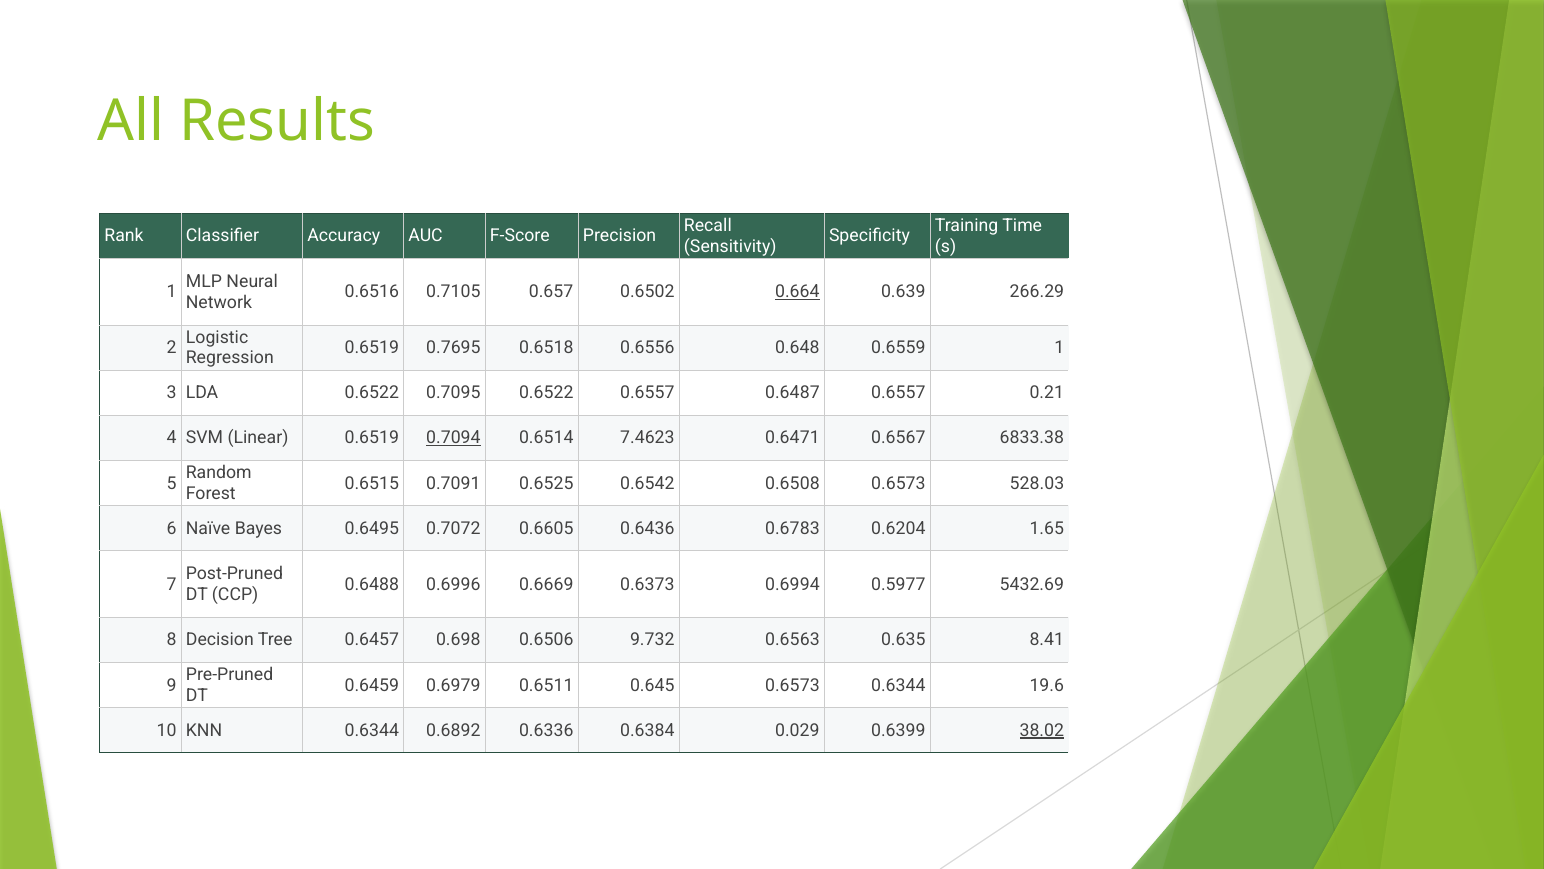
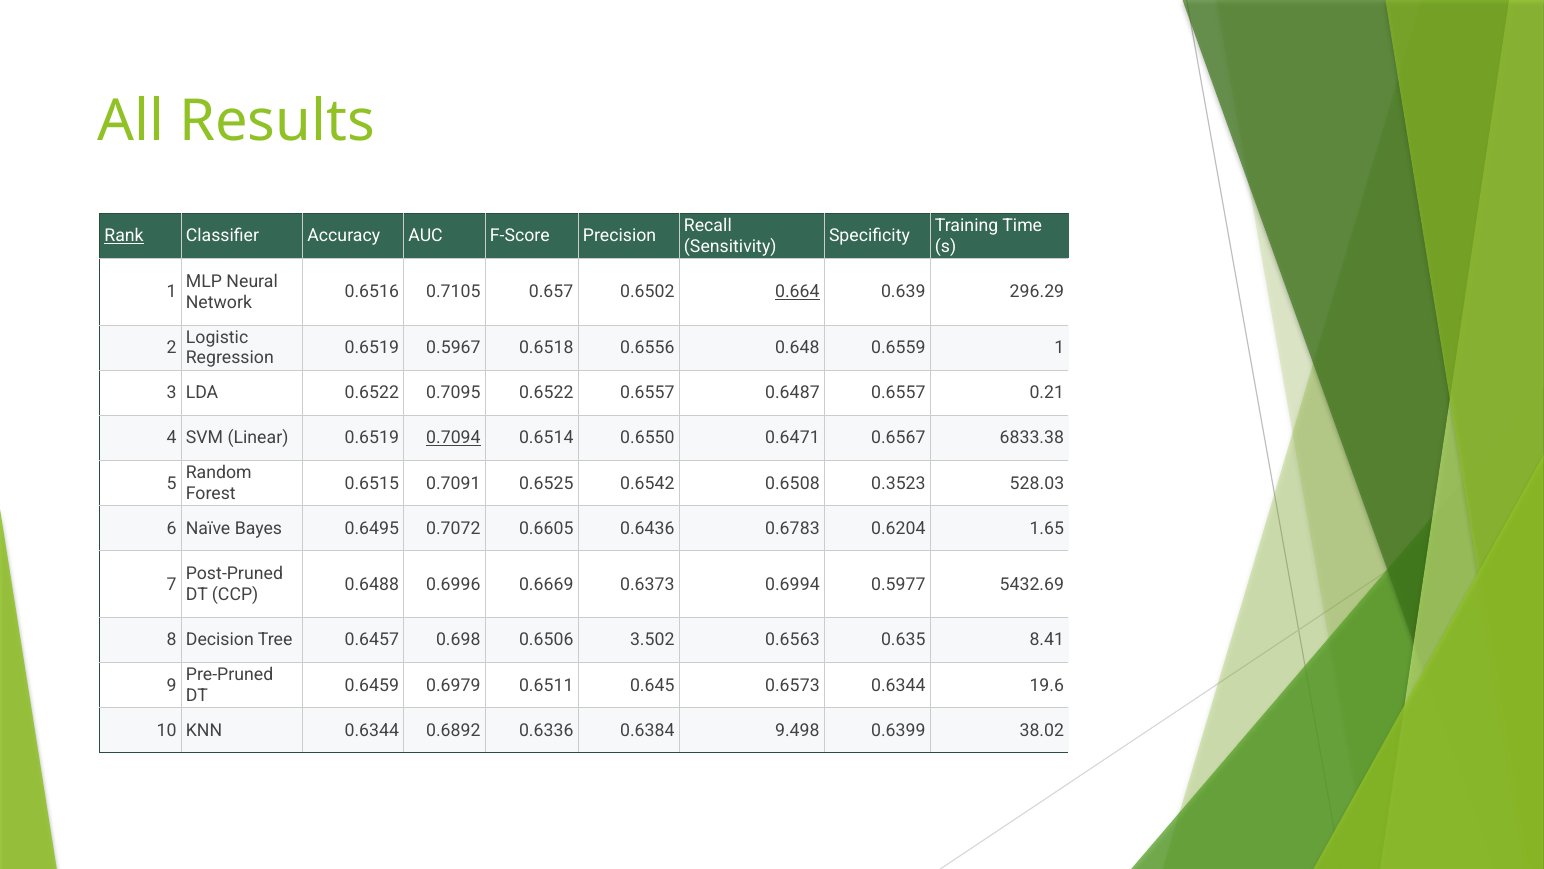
Rank underline: none -> present (124, 236)
266.29: 266.29 -> 296.29 (1037, 292)
0.7695: 0.7695 -> 0.5967 (453, 348)
7.4623: 7.4623 -> 0.6550 (647, 438)
0.6508 0.6573: 0.6573 -> 0.3523 (898, 483)
9.732: 9.732 -> 3.502 (652, 640)
0.029: 0.029 -> 9.498 (797, 730)
38.02 underline: present -> none (1042, 730)
